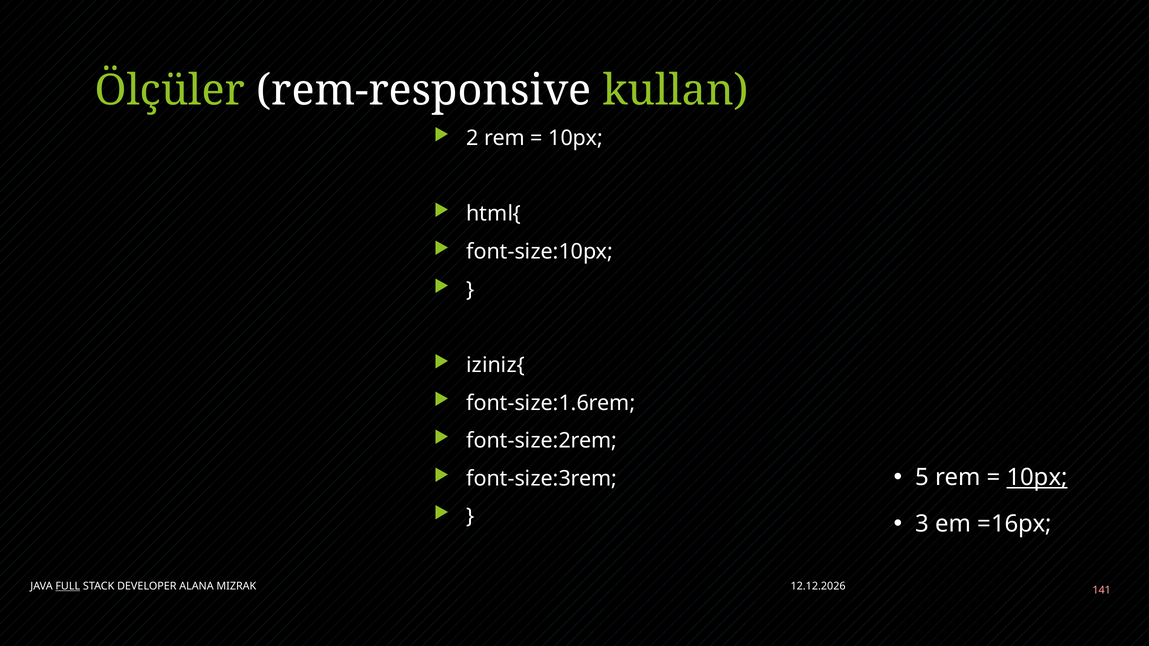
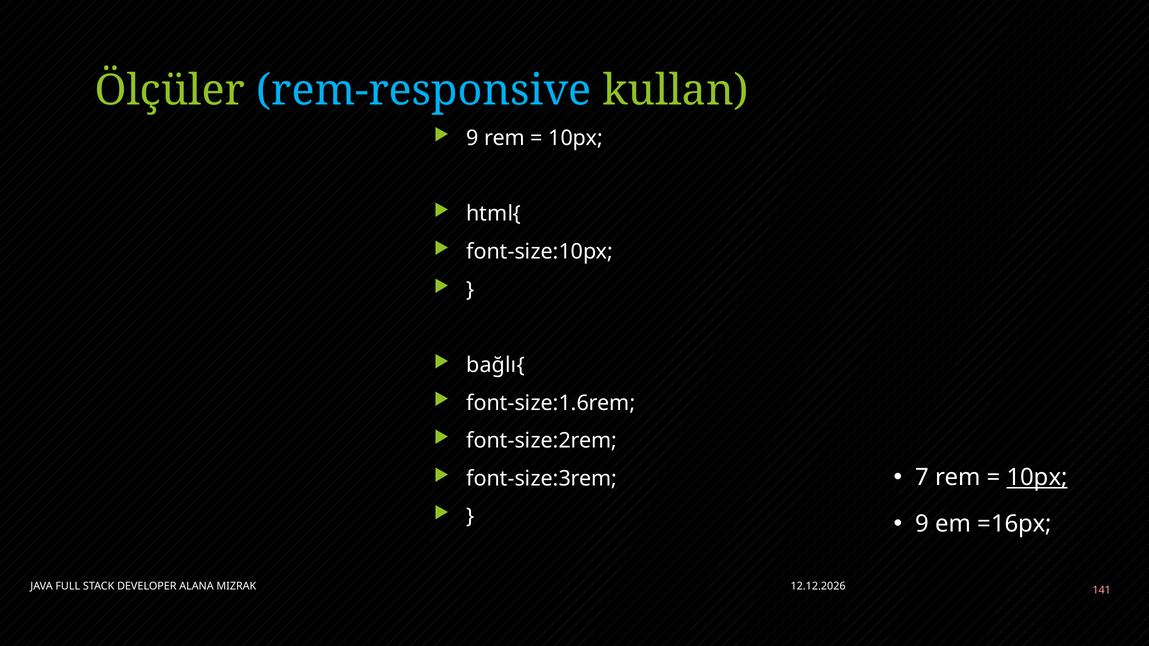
rem-responsive colour: white -> light blue (424, 91)
2: 2 -> 9 (472, 138)
iziniz{: iziniz{ -> bağlı{ (496, 365)
5: 5 -> 7 (922, 478)
3: 3 -> 9 (922, 524)
FULL underline: present -> none (68, 586)
